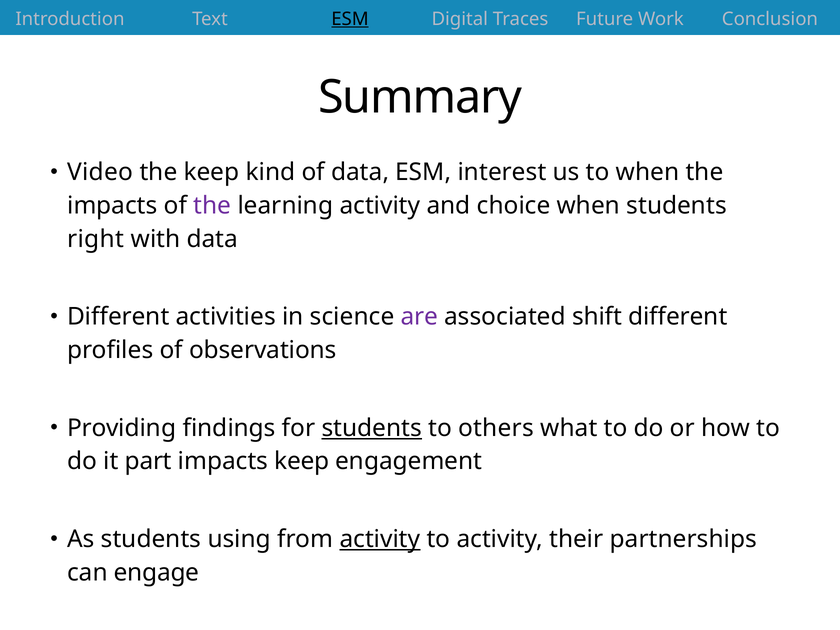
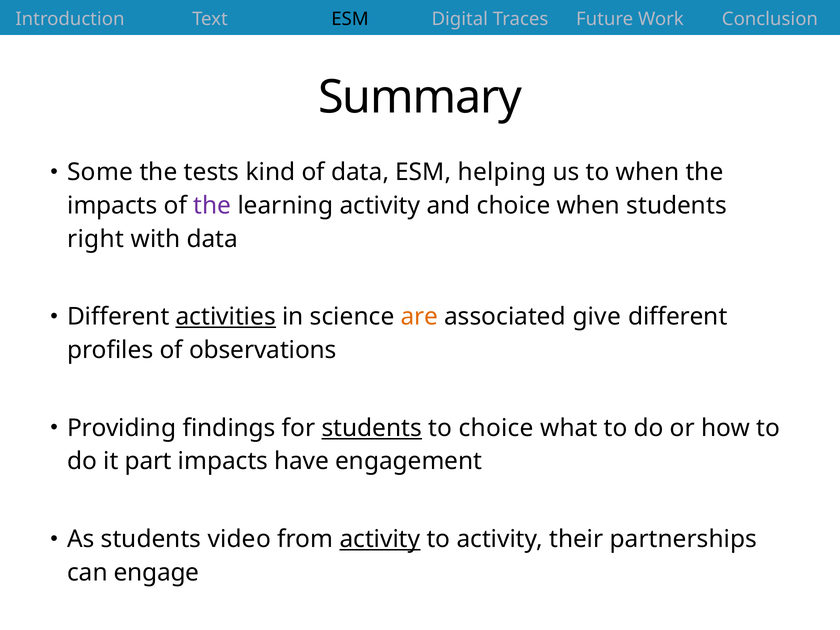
ESM underline: present -> none (350, 19)
Video: Video -> Some (100, 172)
the keep: keep -> tests (211, 172)
interest: interest -> helping (502, 172)
activities underline: none -> present (226, 317)
are colour: purple -> orange (419, 317)
shift: shift -> give (597, 317)
to others: others -> choice (496, 428)
impacts keep: keep -> have (302, 461)
using: using -> video (239, 539)
